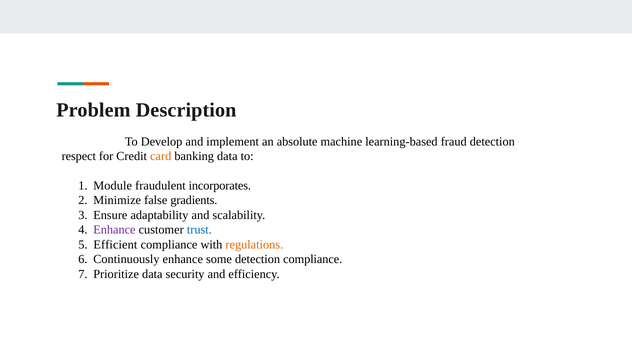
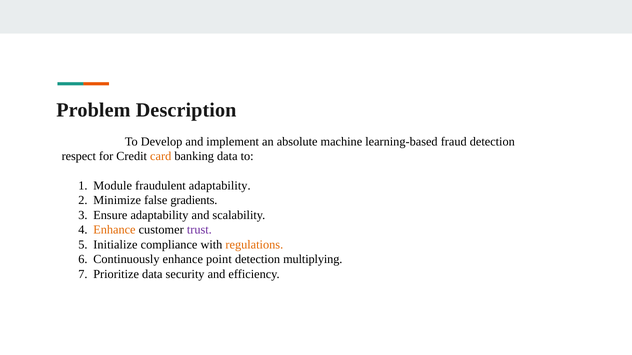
fraudulent incorporates: incorporates -> adaptability (220, 186)
Enhance colour: purple -> orange (114, 230)
trust colour: blue -> purple (199, 230)
Efficient: Efficient -> Initialize (115, 245)
some: some -> point (219, 260)
detection compliance: compliance -> multiplying (313, 260)
